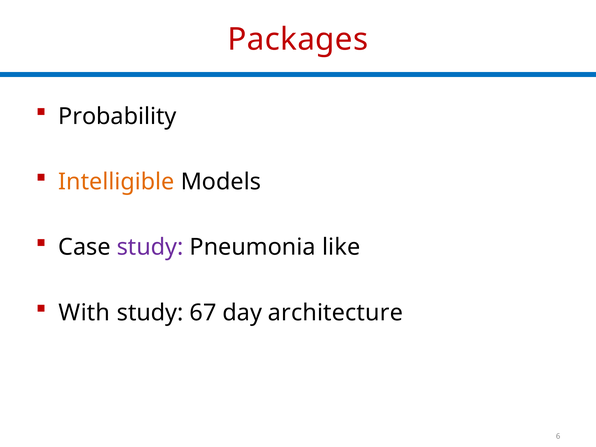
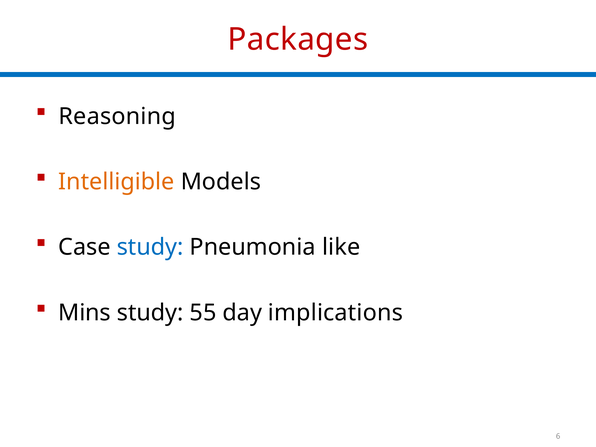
Probability: Probability -> Reasoning (117, 116)
study colour: purple -> blue (150, 247)
With: With -> Mins (85, 313)
67: 67 -> 55 (203, 313)
architecture: architecture -> implications (335, 313)
